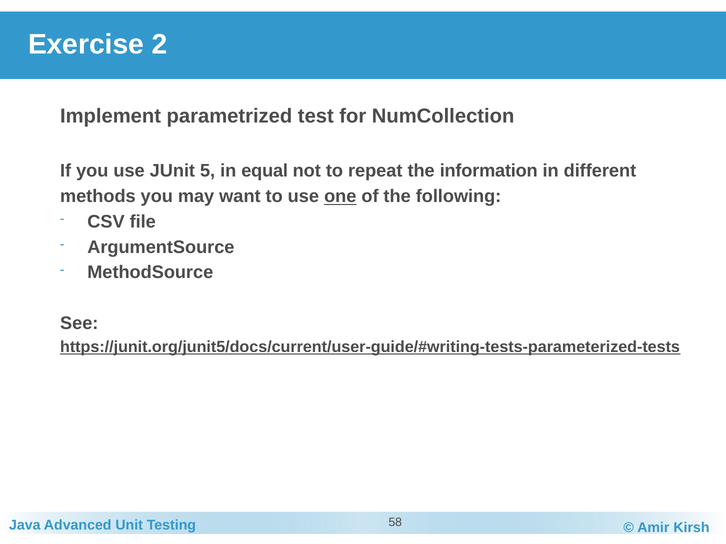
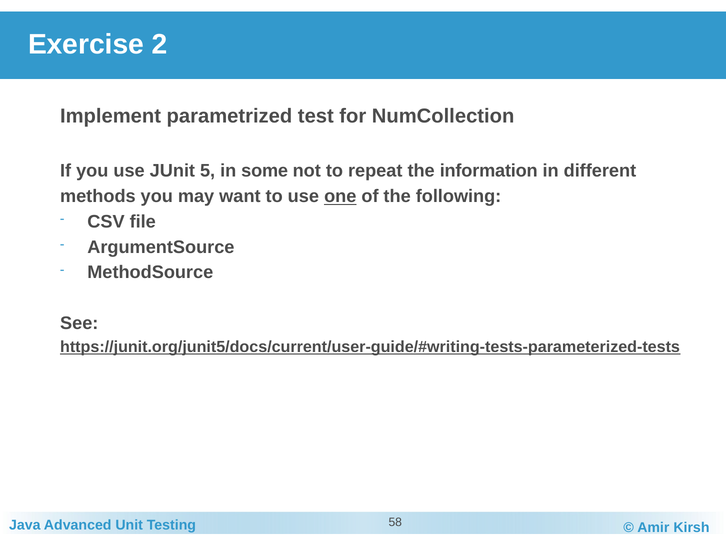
equal: equal -> some (265, 171)
